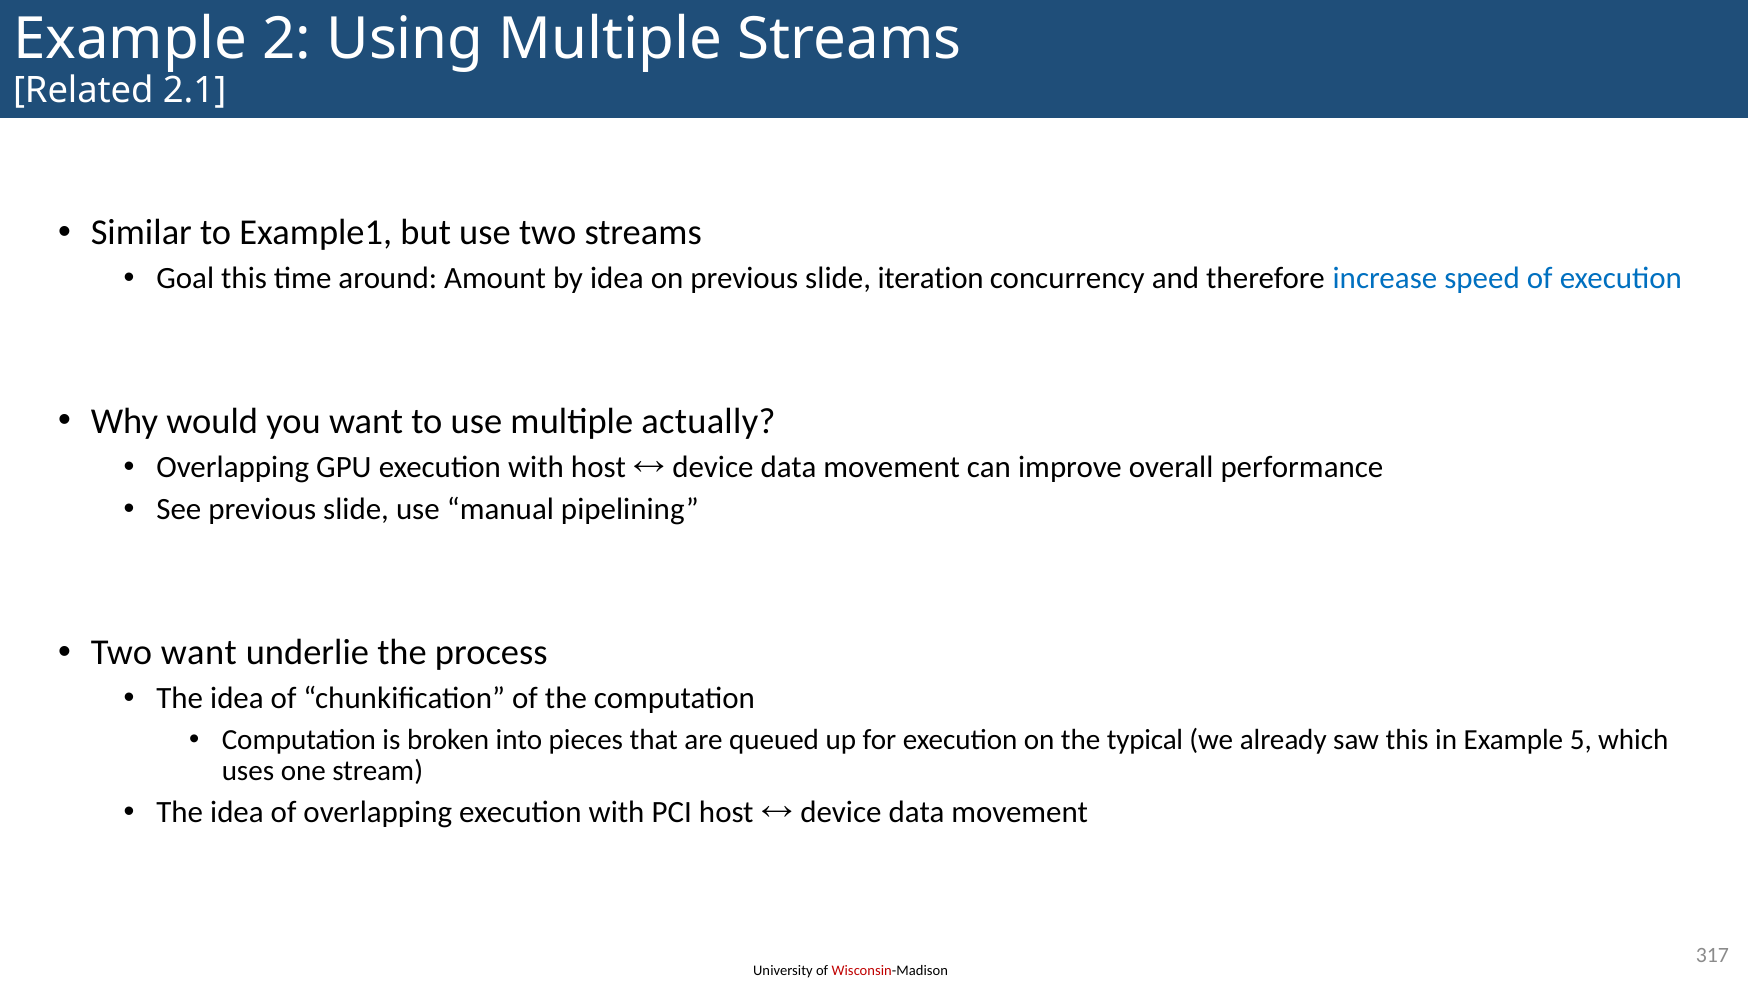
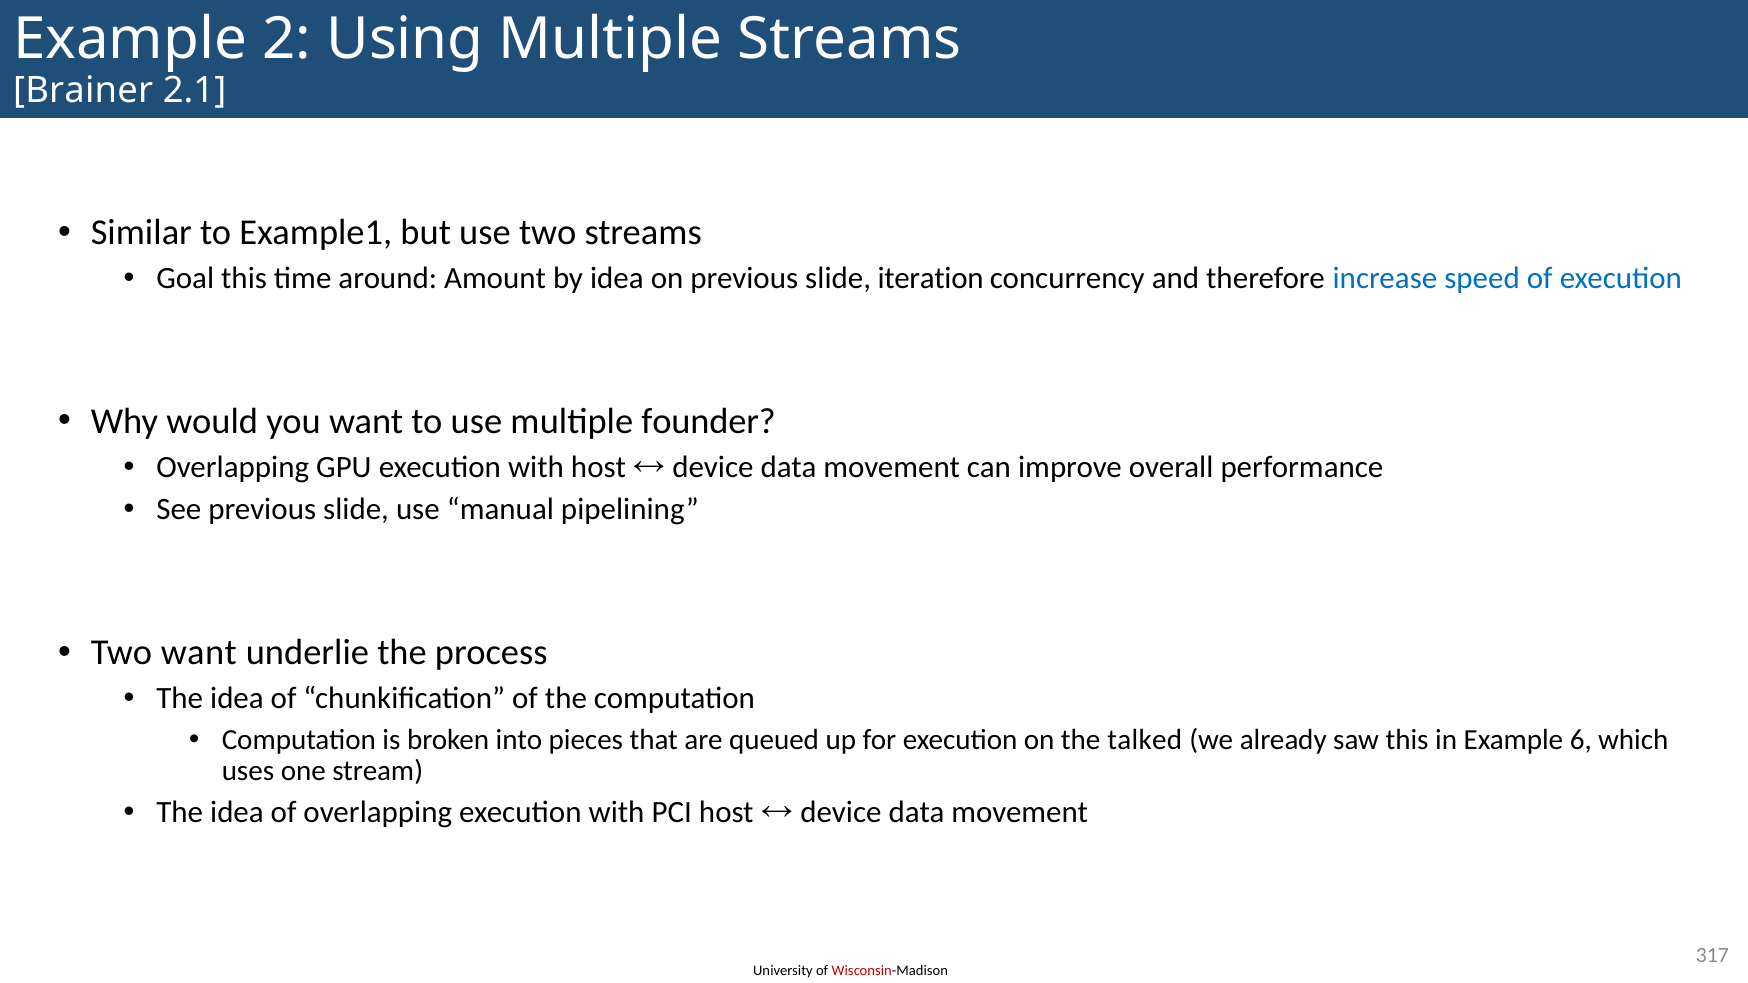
Related: Related -> Brainer (83, 90)
actually: actually -> founder (709, 422)
typical: typical -> talked (1145, 740)
5: 5 -> 6 (1581, 740)
